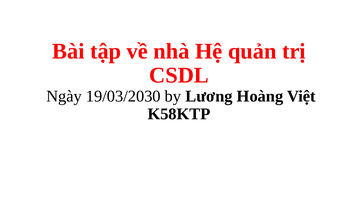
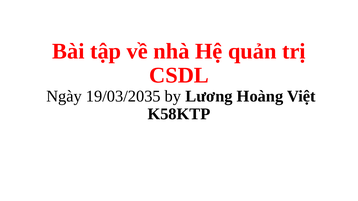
19/03/2030: 19/03/2030 -> 19/03/2035 (123, 96)
